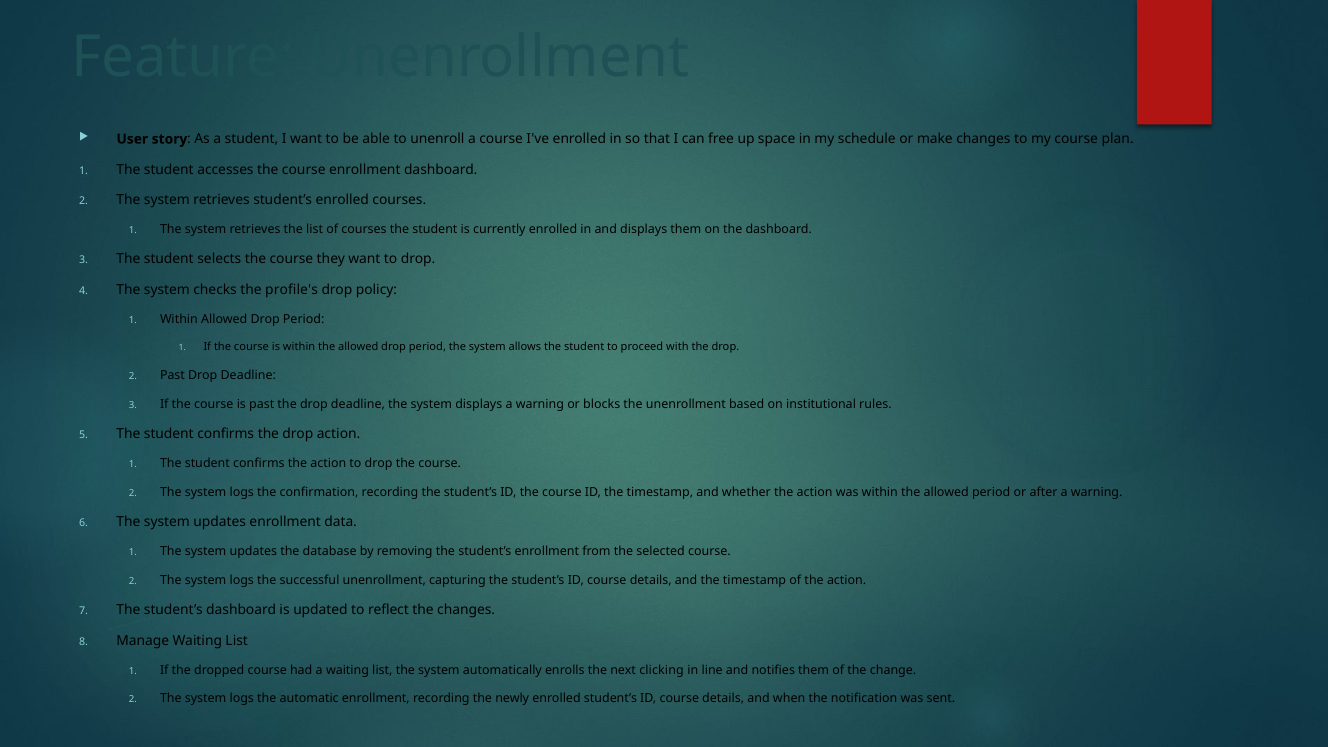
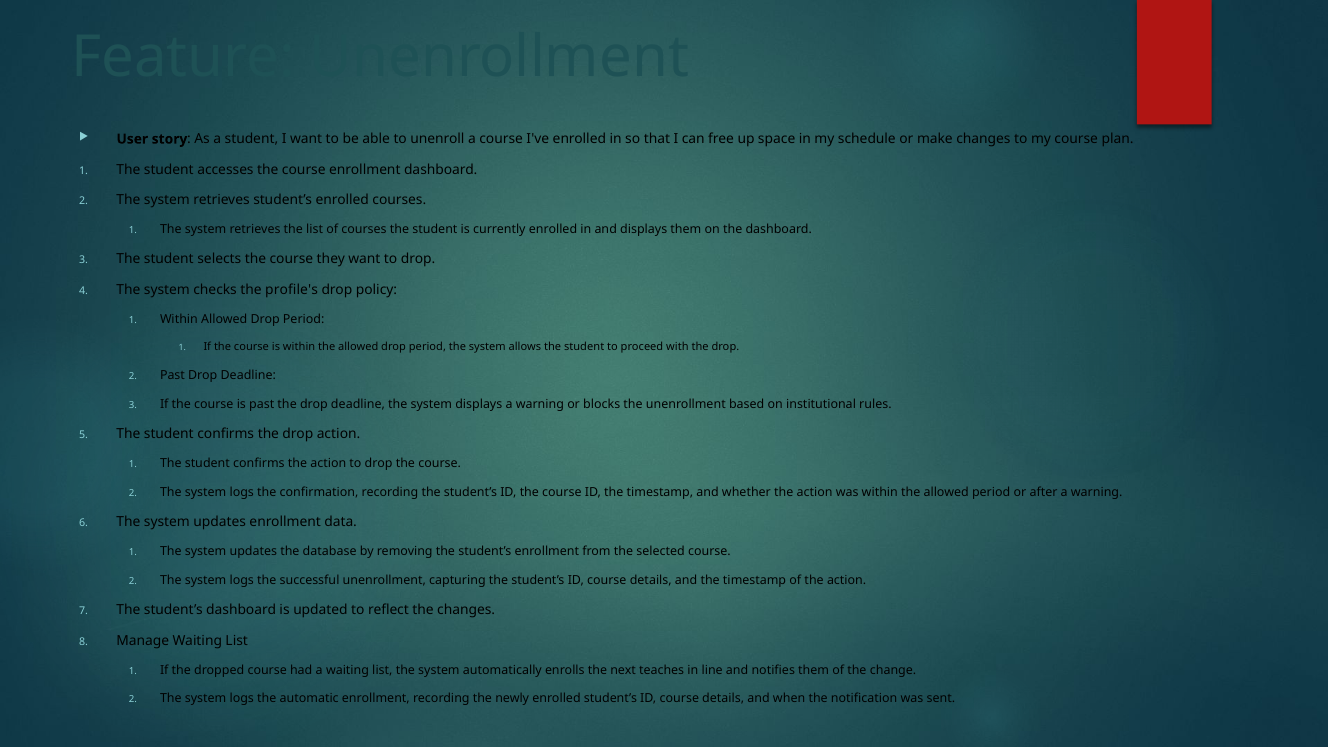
clicking: clicking -> teaches (662, 670)
